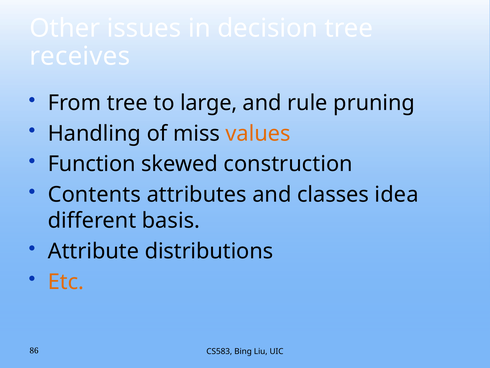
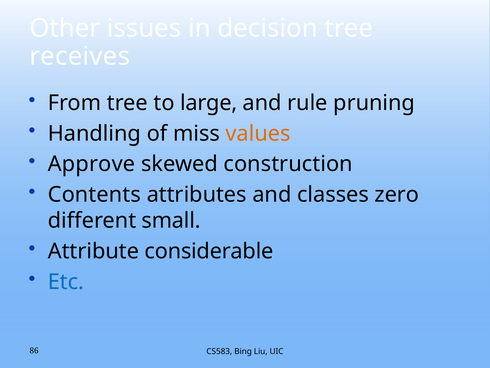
Function: Function -> Approve (92, 164)
idea: idea -> zero (397, 194)
basis: basis -> small (171, 220)
distributions: distributions -> considerable (209, 251)
Etc colour: orange -> blue (66, 281)
